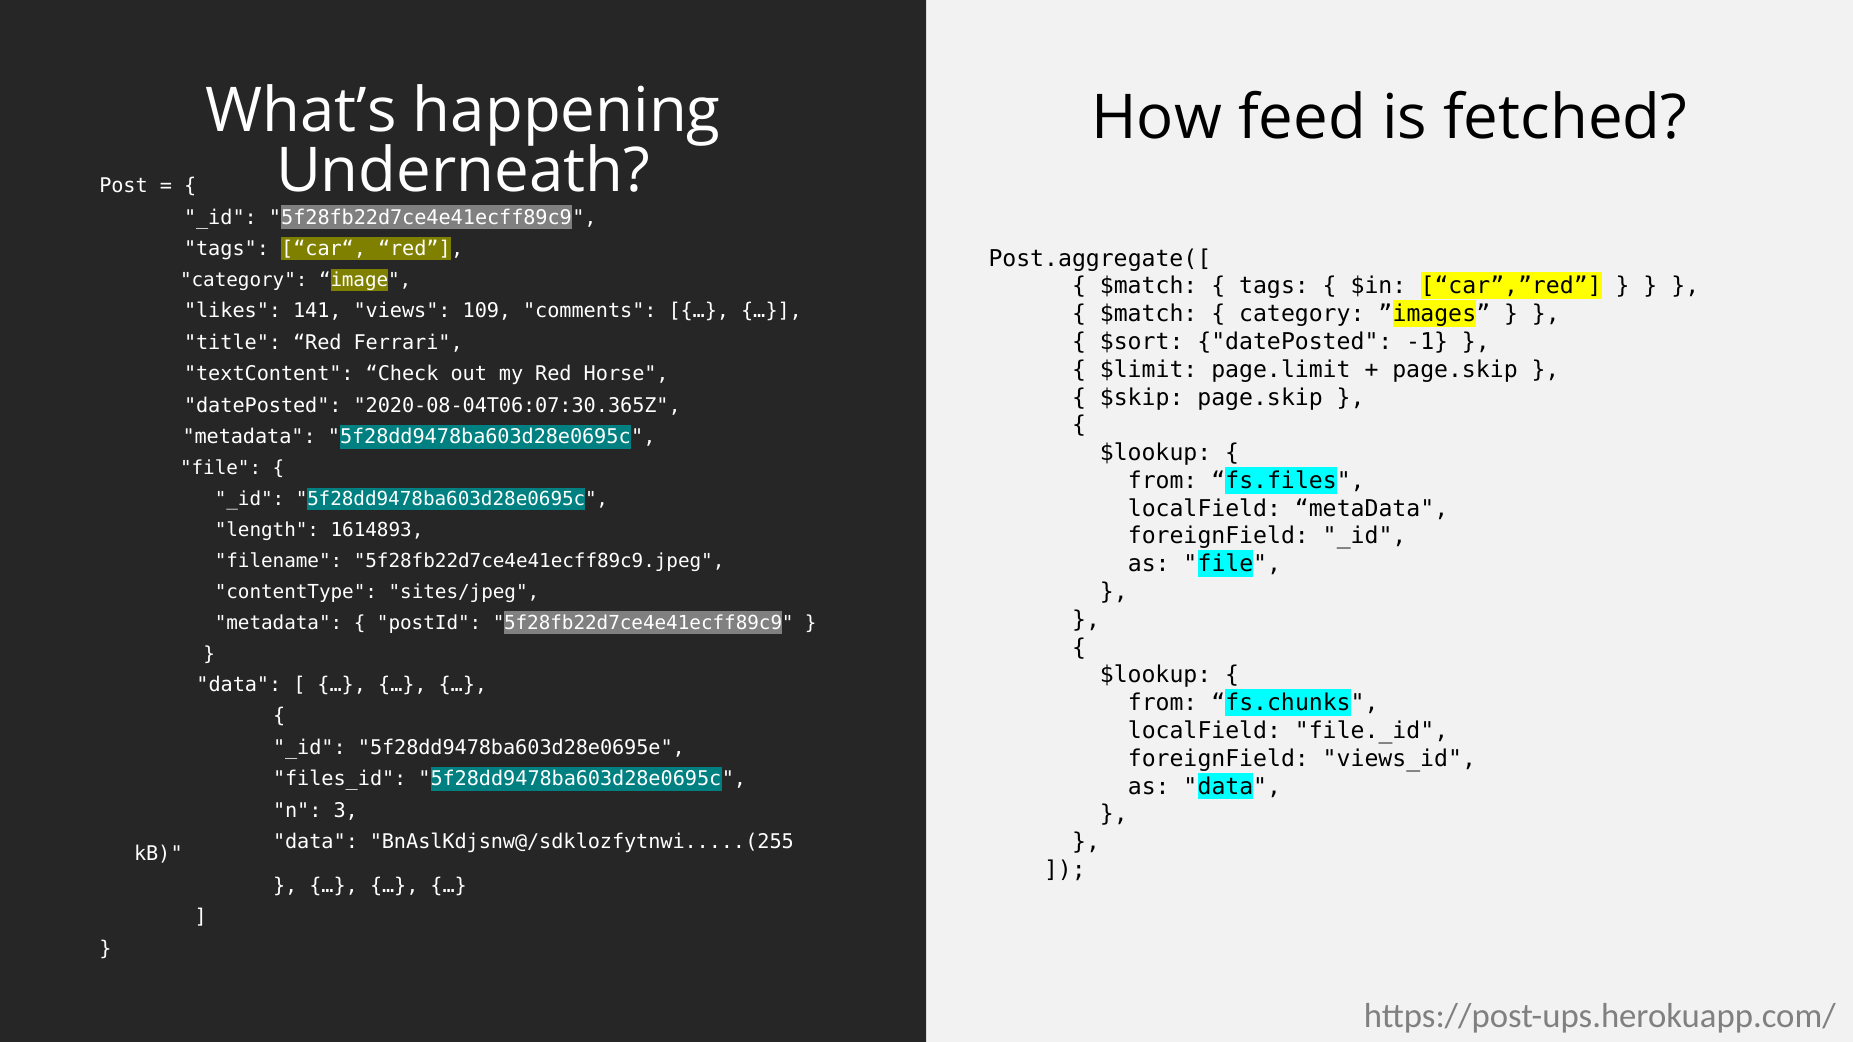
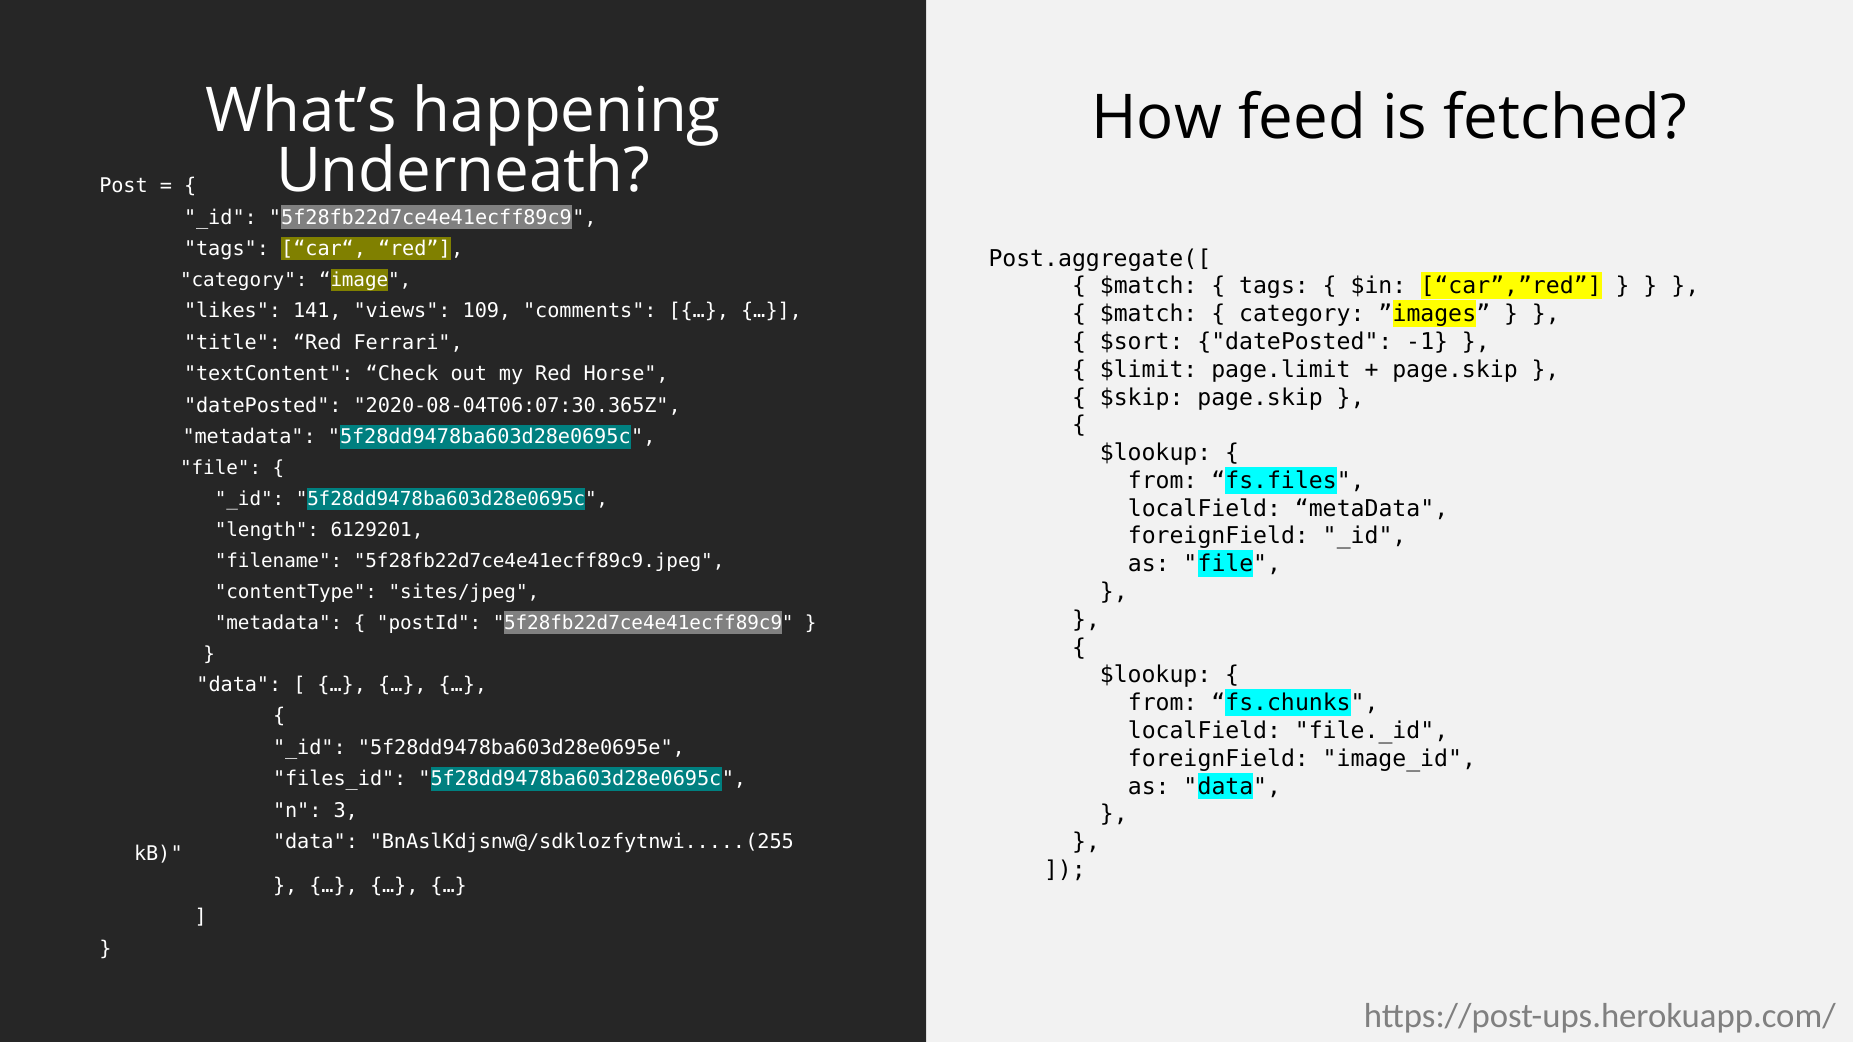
1614893: 1614893 -> 6129201 (377, 530)
views_id: views_id -> image_id (1399, 759)
